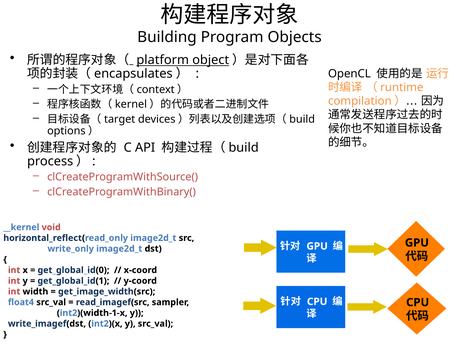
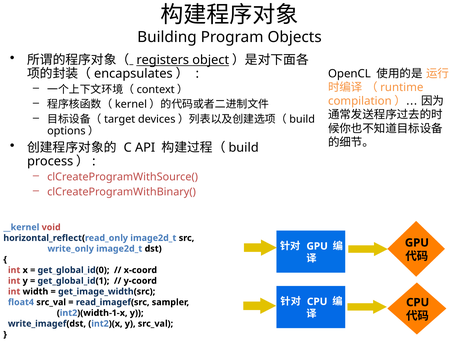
platform: platform -> registers (163, 60)
